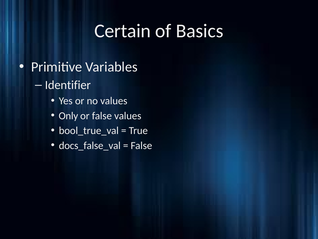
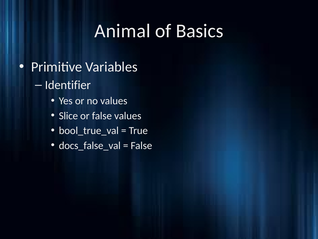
Certain: Certain -> Animal (122, 31)
Only: Only -> Slice (68, 116)
